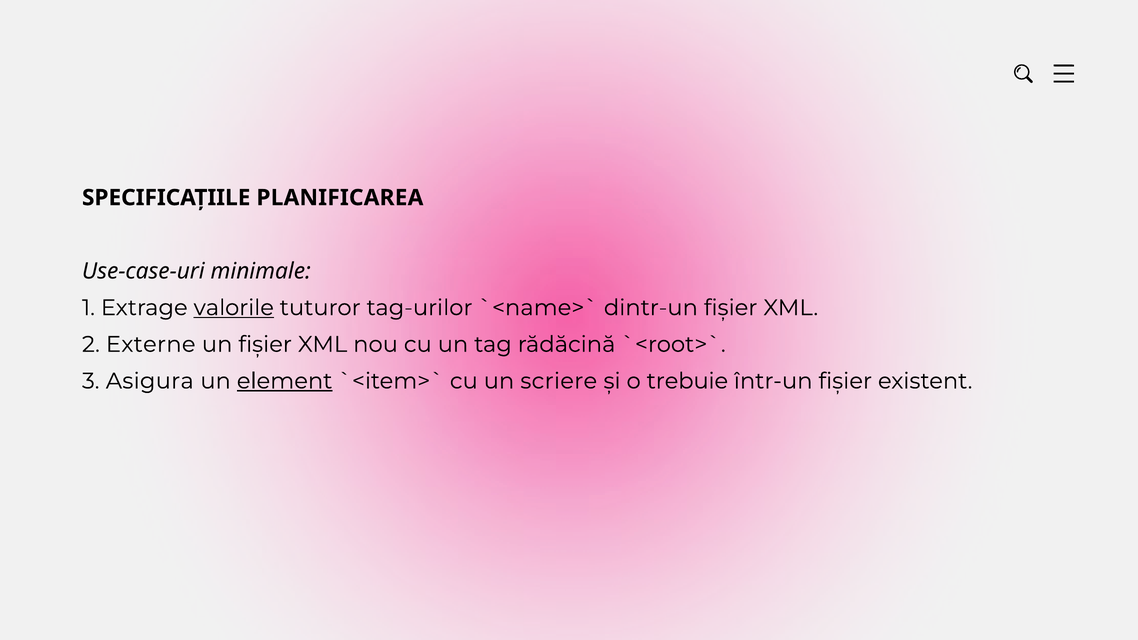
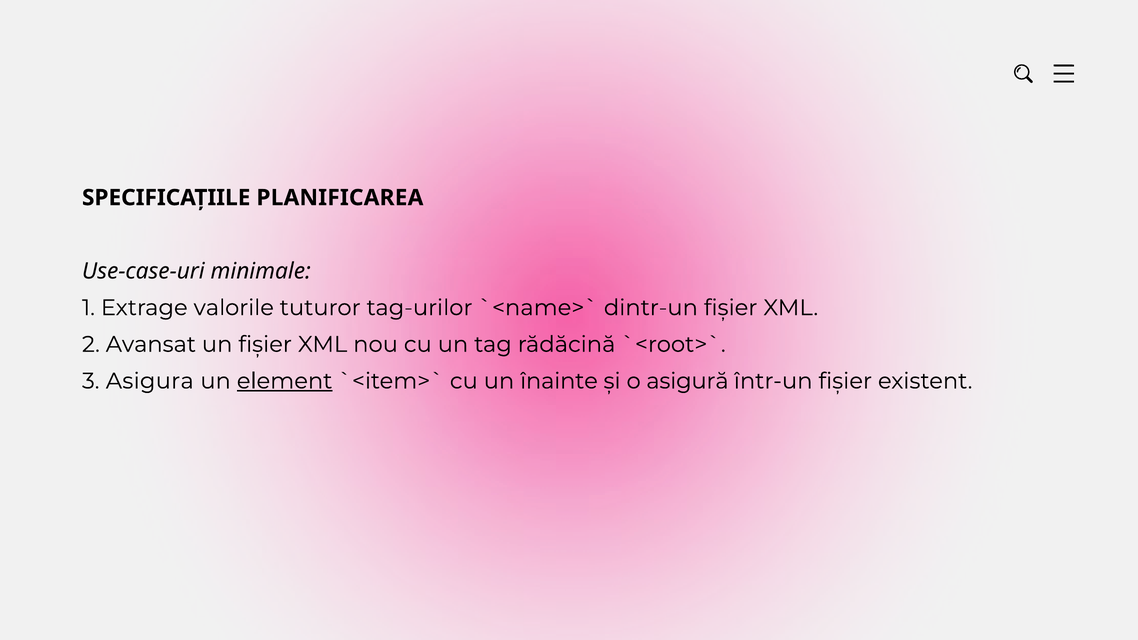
valorile underline: present -> none (234, 308)
Externe: Externe -> Avansat (151, 344)
scriere: scriere -> înainte (559, 381)
trebuie: trebuie -> asigură (687, 381)
